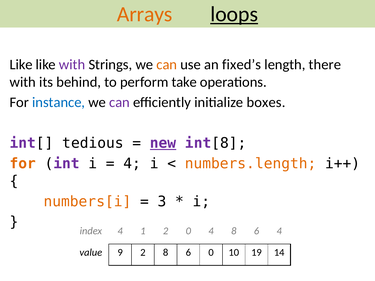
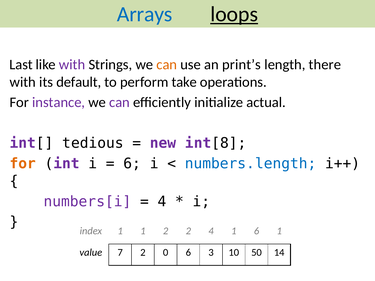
Arrays colour: orange -> blue (145, 14)
Like: Like -> Last (21, 65)
fixed’s: fixed’s -> print’s (242, 65)
behind: behind -> default (79, 82)
instance colour: blue -> purple (59, 102)
boxes: boxes -> actual (266, 102)
new underline: present -> none (163, 143)
4: 4 -> 6 (132, 164)
numbers.length colour: orange -> blue (251, 164)
numbers[i colour: orange -> purple (87, 202)
3: 3 -> 4 (162, 202)
index 4: 4 -> 1 (120, 231)
2 0: 0 -> 2 (188, 231)
4 8: 8 -> 1 (234, 231)
6 4: 4 -> 1 (279, 231)
9: 9 -> 7 (120, 253)
2 8: 8 -> 0 (166, 253)
6 0: 0 -> 3 (211, 253)
19: 19 -> 50 (257, 253)
